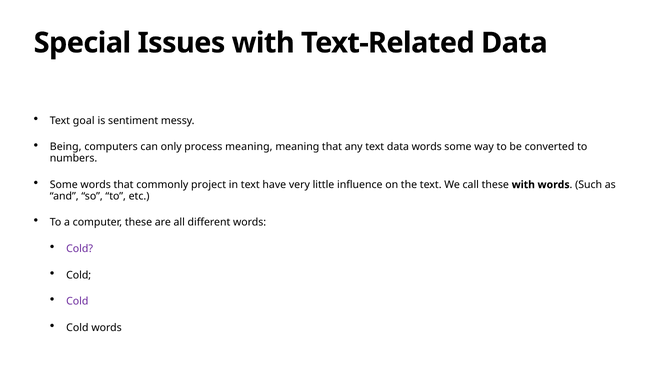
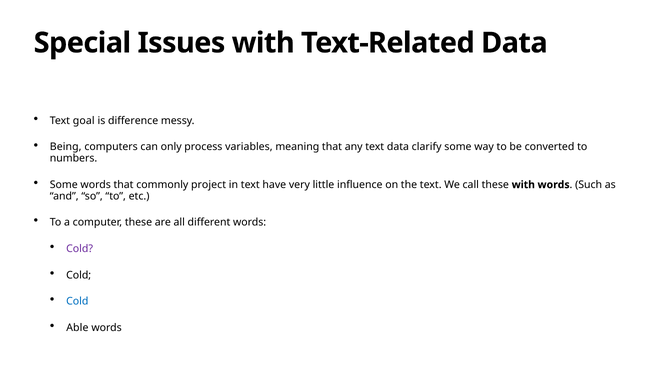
sentiment: sentiment -> difference (133, 121)
process meaning: meaning -> variables (249, 147)
data words: words -> clarify (427, 147)
Cold colour: purple -> blue (77, 302)
Cold: Cold -> Able (77, 328)
